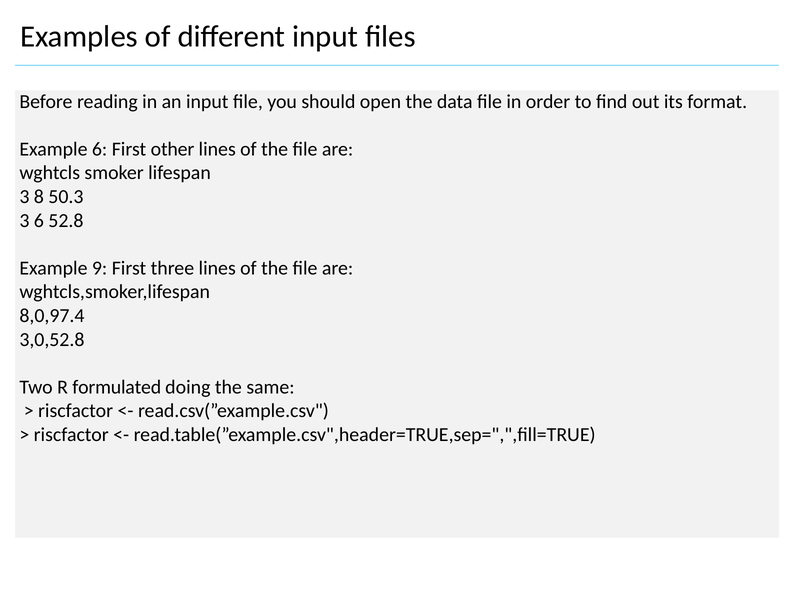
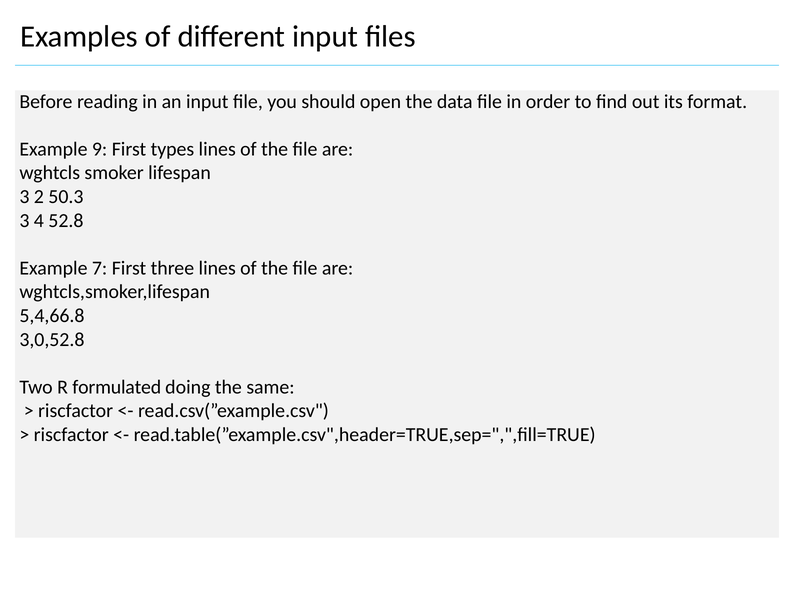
Example 6: 6 -> 9 (100, 149)
other: other -> types (172, 149)
8: 8 -> 2 (39, 197)
3 6: 6 -> 4 (39, 221)
9: 9 -> 7 (100, 268)
8,0,97.4: 8,0,97.4 -> 5,4,66.8 (52, 316)
